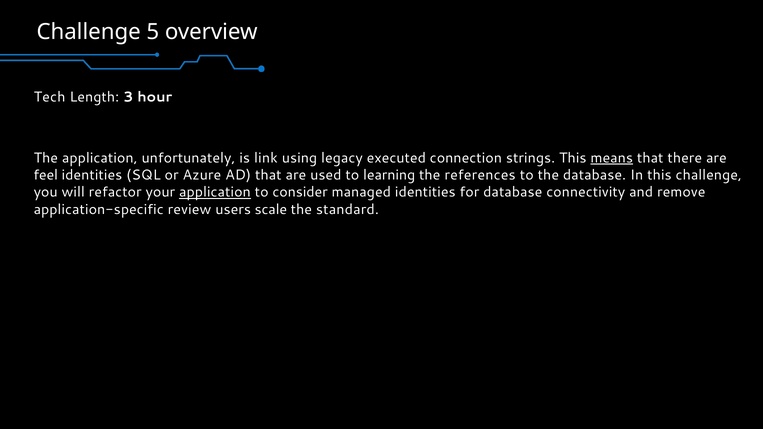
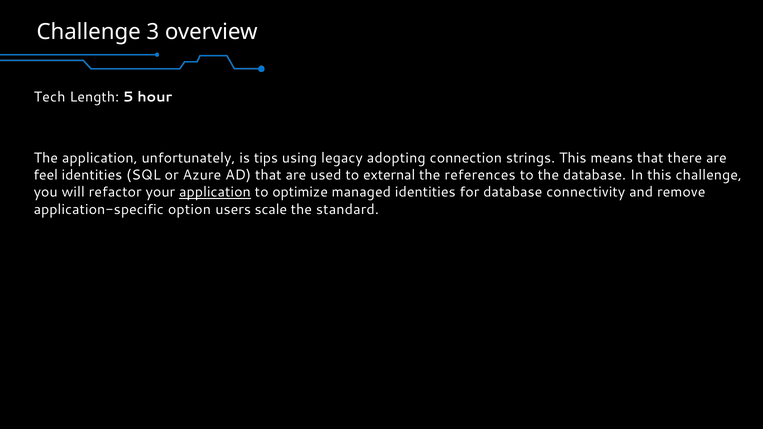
5: 5 -> 3 (153, 32)
3: 3 -> 5 (128, 97)
link: link -> tips (266, 158)
executed: executed -> adopting (396, 158)
means underline: present -> none (612, 158)
learning: learning -> external (389, 175)
consider: consider -> optimize (300, 192)
review: review -> option (189, 209)
